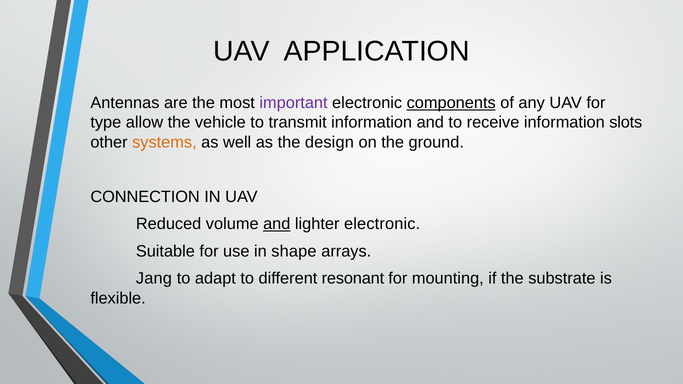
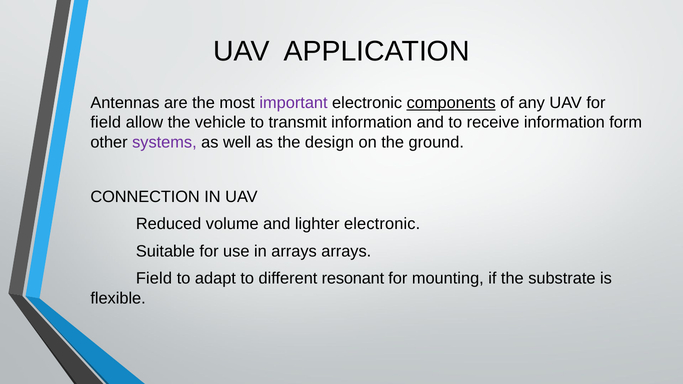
type: type -> field (106, 123)
slots: slots -> form (626, 123)
systems colour: orange -> purple (164, 142)
and underline: present -> none (277, 224)
in shape: shape -> arrays (294, 251)
Jang: Jang -> Field (154, 279)
